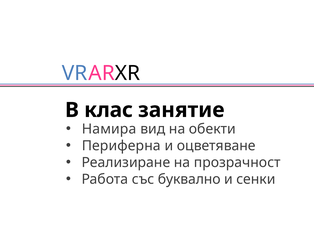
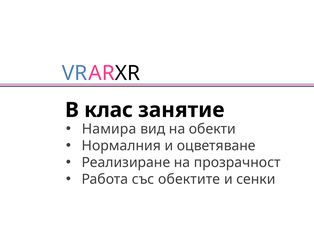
Периферна: Периферна -> Нормалния (121, 145)
буквално: буквално -> обектите (189, 179)
